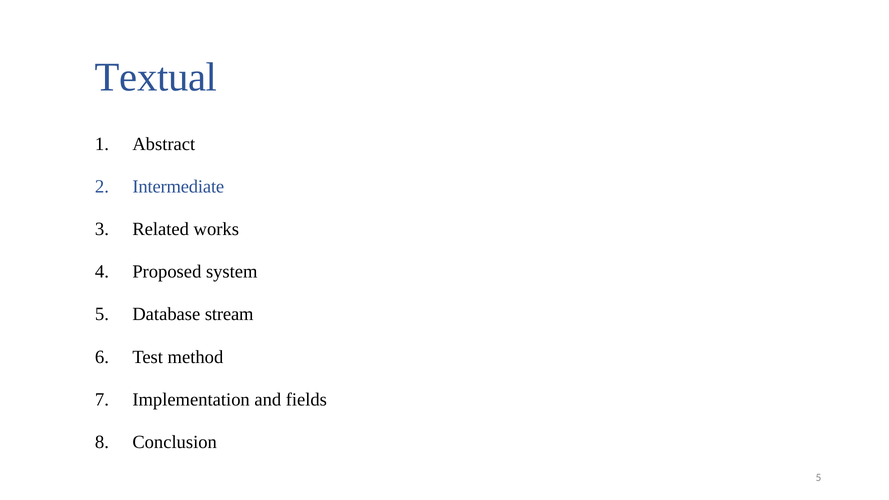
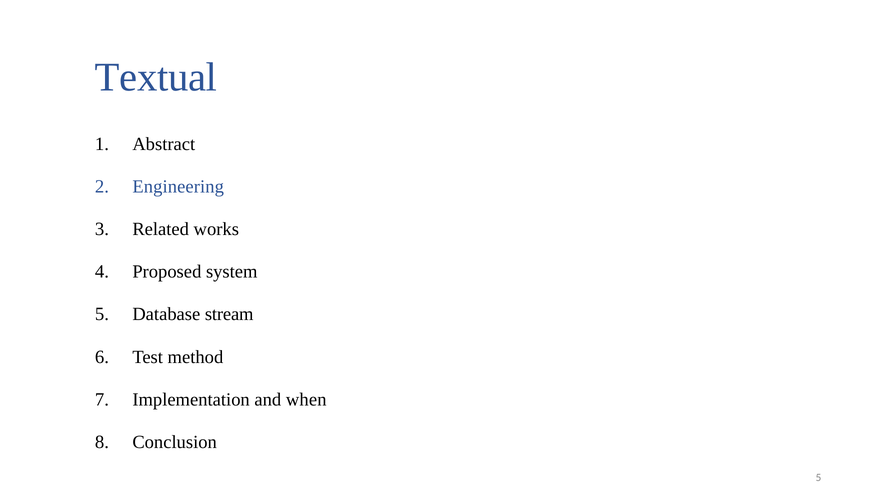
Intermediate: Intermediate -> Engineering (178, 187)
fields: fields -> when (306, 400)
